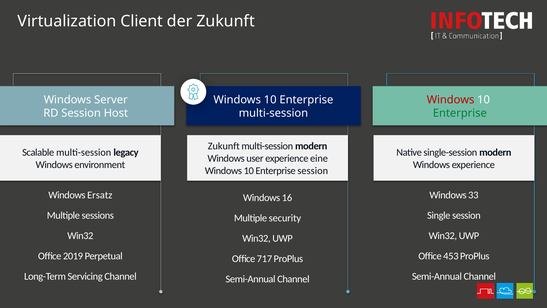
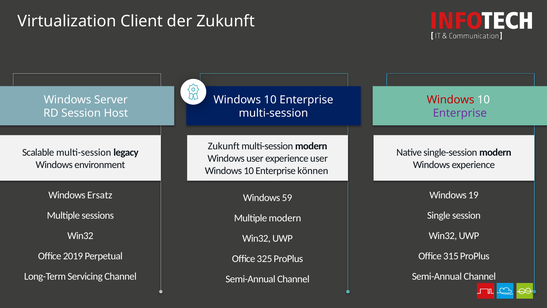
Enterprise colour: green -> purple (460, 113)
experience eine: eine -> user (319, 158)
Enterprise session: session -> können (313, 171)
33: 33 -> 19 (473, 195)
16: 16 -> 59 (287, 198)
Multiple security: security -> modern (285, 218)
453: 453 -> 315 (451, 256)
717: 717 -> 325 (264, 258)
